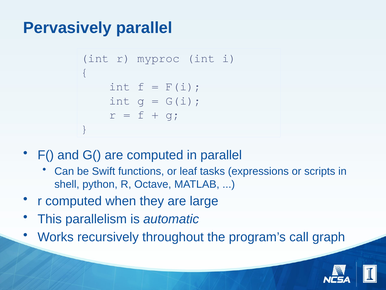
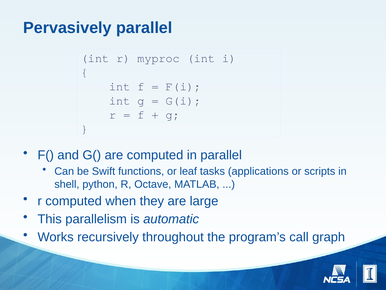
expressions: expressions -> applications (258, 171)
